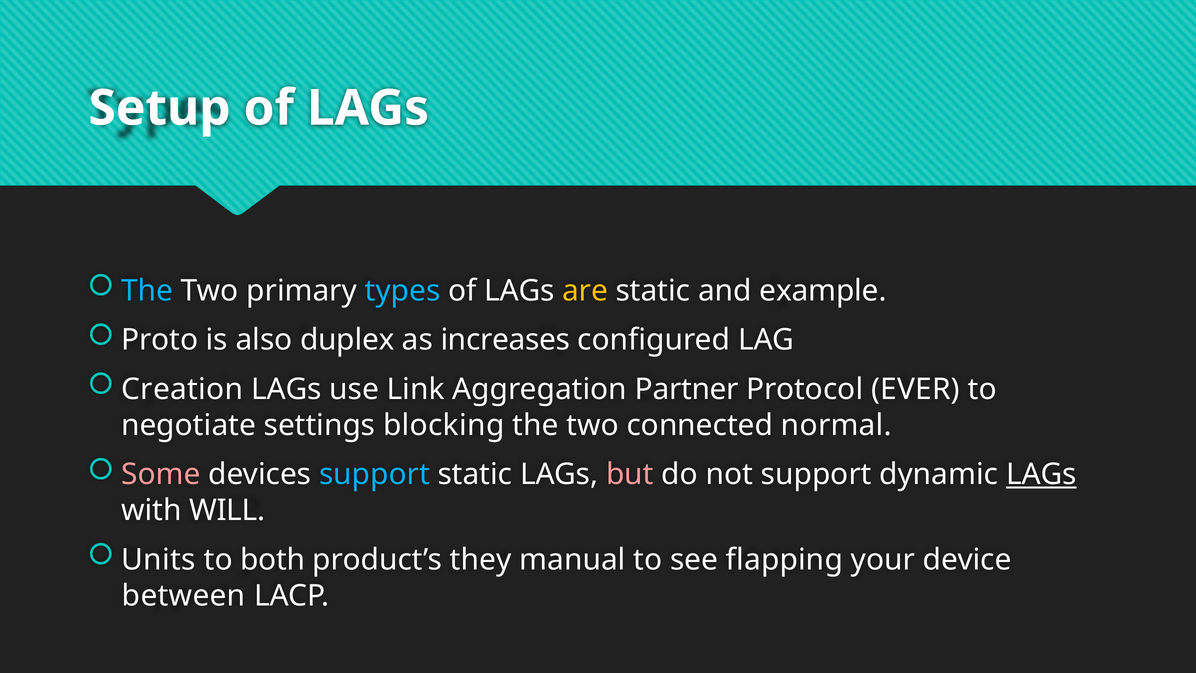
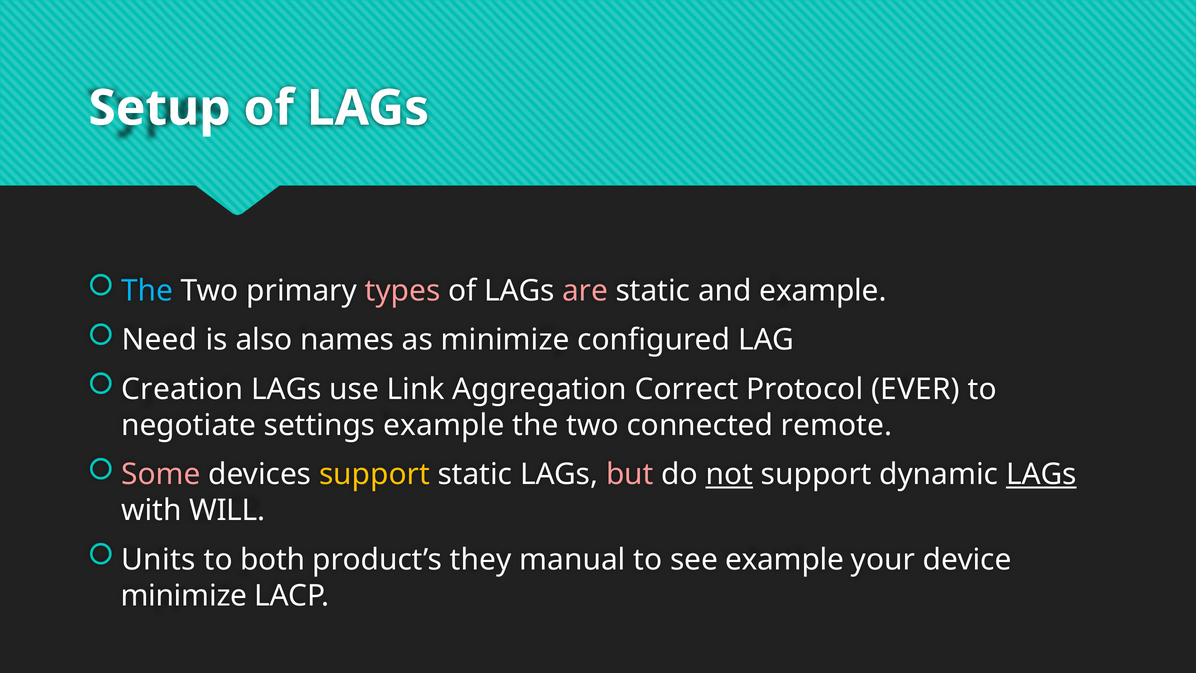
types colour: light blue -> pink (403, 291)
are colour: yellow -> pink (585, 291)
Proto: Proto -> Need (159, 340)
duplex: duplex -> names (347, 340)
as increases: increases -> minimize (505, 340)
Partner: Partner -> Correct (687, 389)
settings blocking: blocking -> example (444, 425)
normal: normal -> remote (836, 425)
support colour: light blue -> yellow (374, 474)
not underline: none -> present (729, 474)
see flapping: flapping -> example (785, 560)
between: between -> minimize (184, 596)
